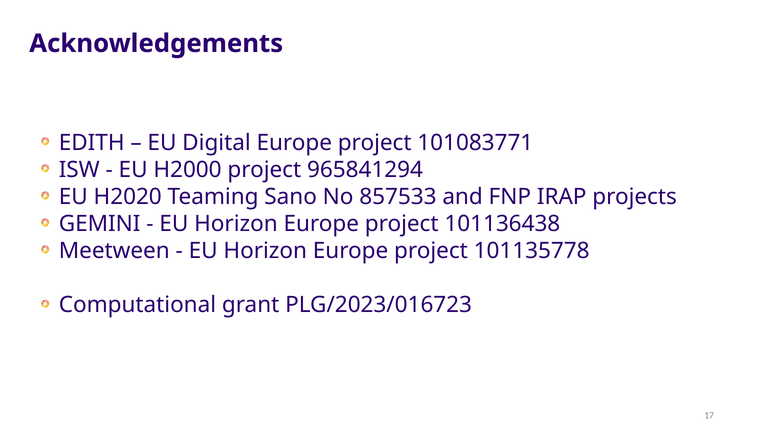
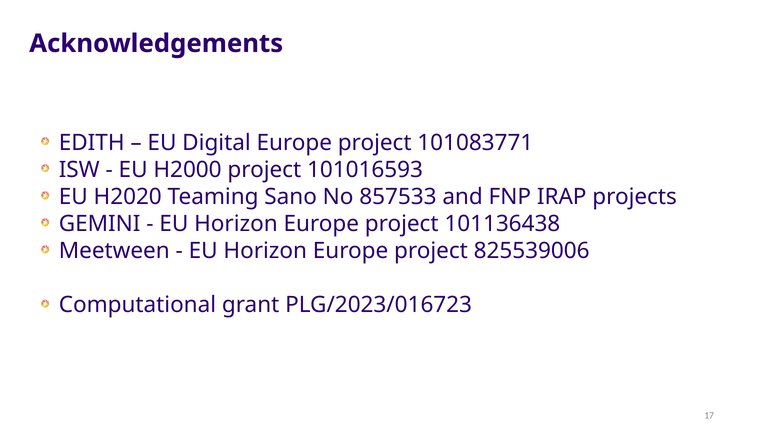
965841294: 965841294 -> 101016593 (365, 170)
101135778: 101135778 -> 825539006 (532, 251)
